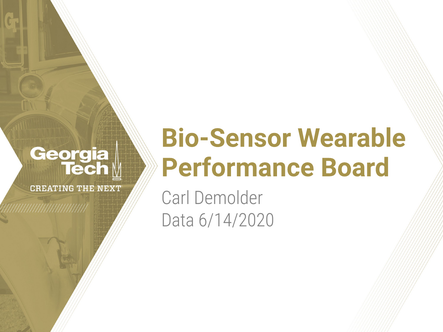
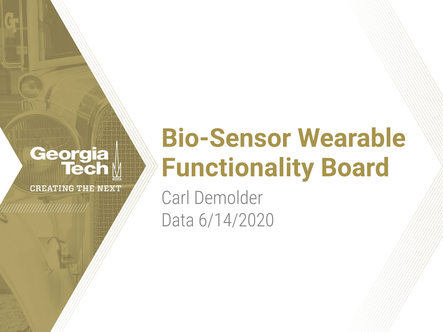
Performance: Performance -> Functionality (238, 168)
